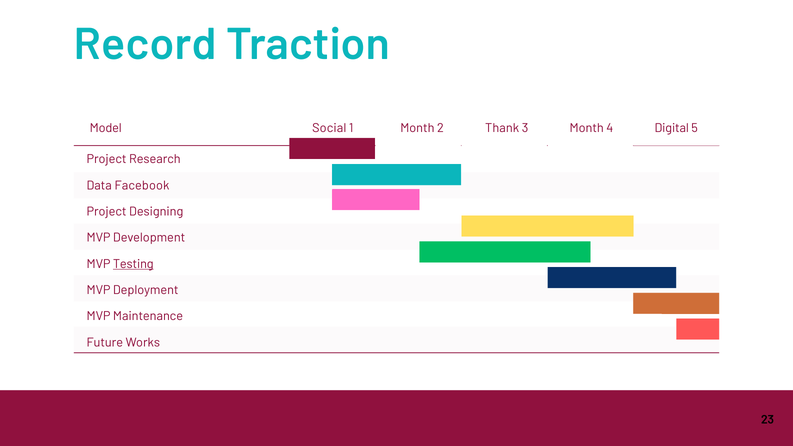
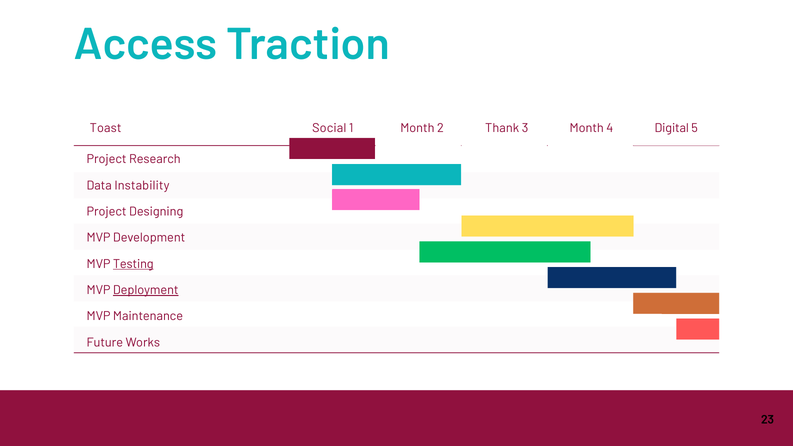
Record: Record -> Access (146, 45)
Model: Model -> Toast (106, 128)
Facebook: Facebook -> Instability (142, 185)
Deployment underline: none -> present (146, 290)
